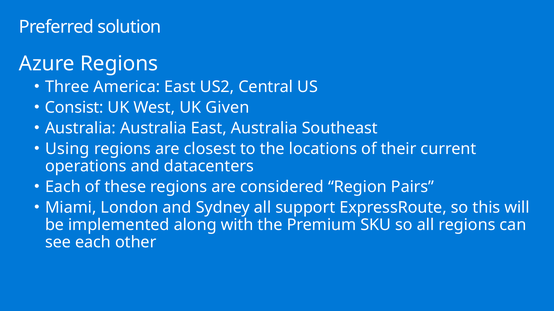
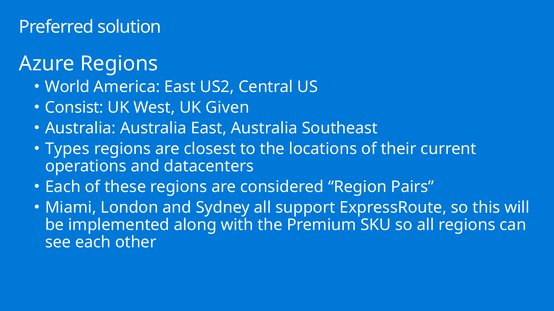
Three: Three -> World (67, 87)
Using: Using -> Types (67, 149)
